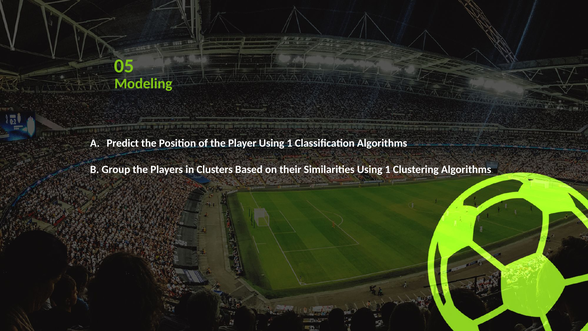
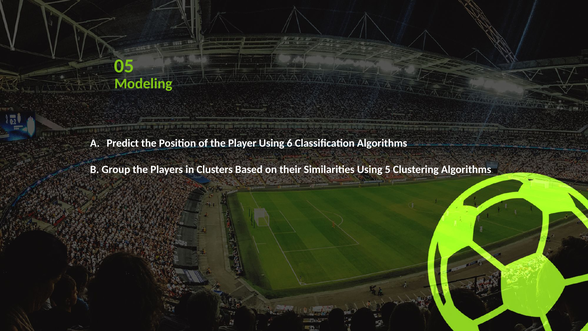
Player Using 1: 1 -> 6 (290, 143)
Similarities Using 1: 1 -> 5 (388, 169)
